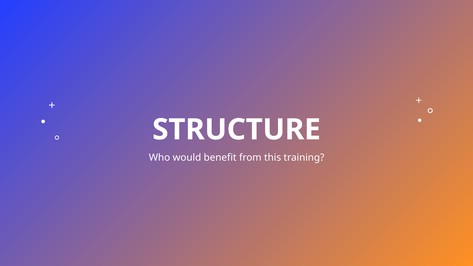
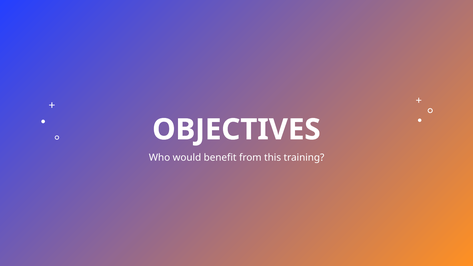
STRUCTURE: STRUCTURE -> OBJECTIVES (236, 130)
